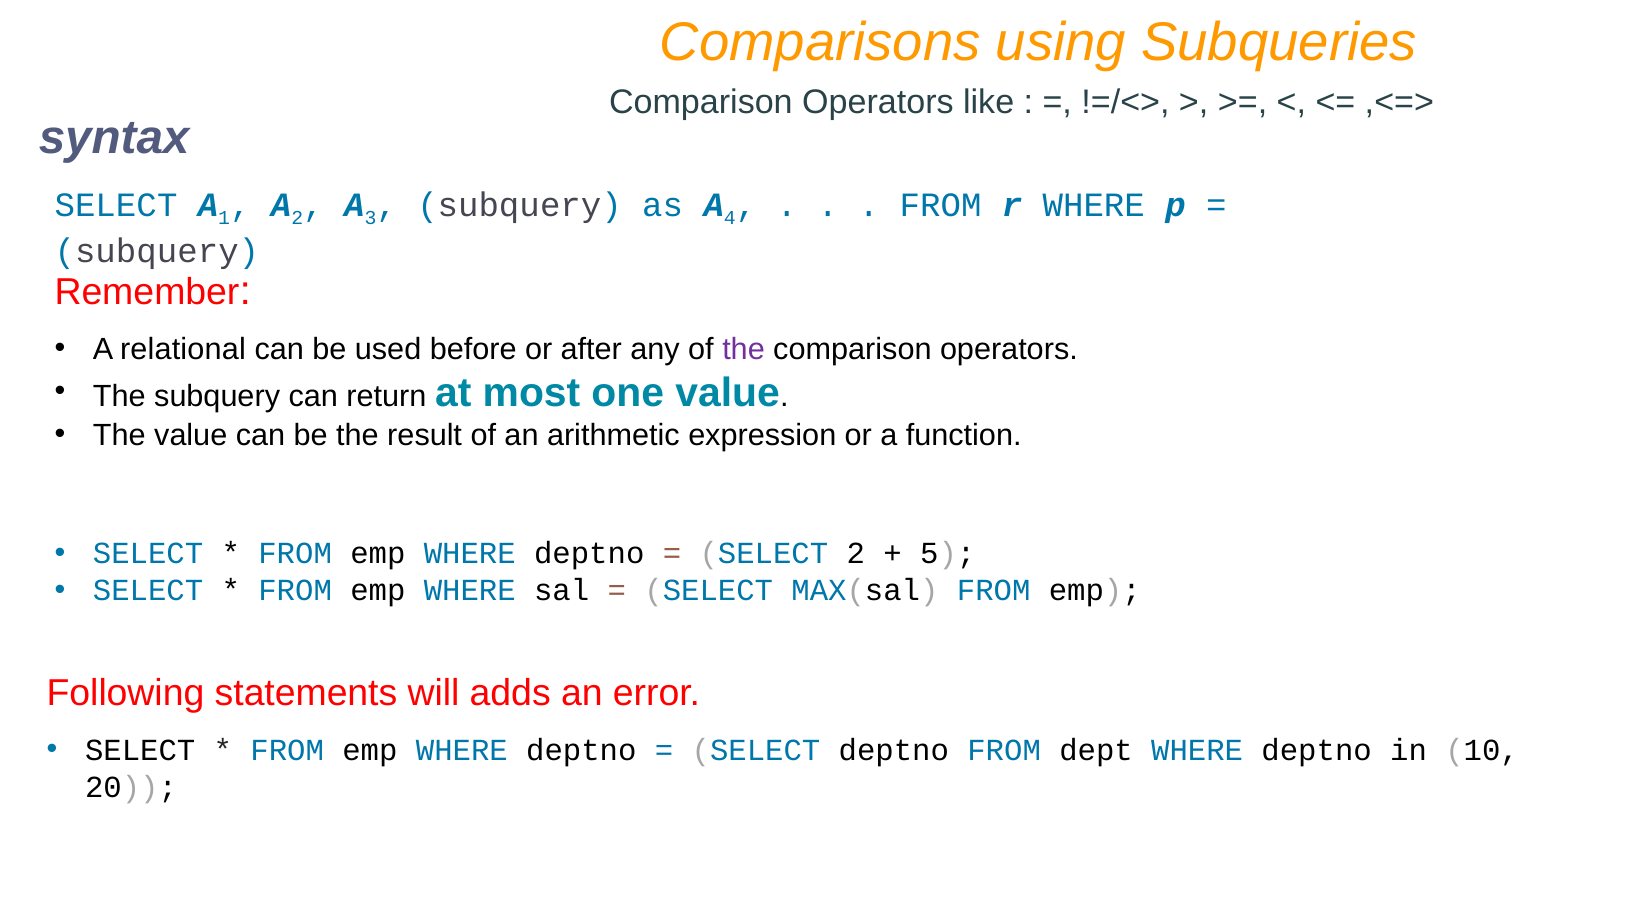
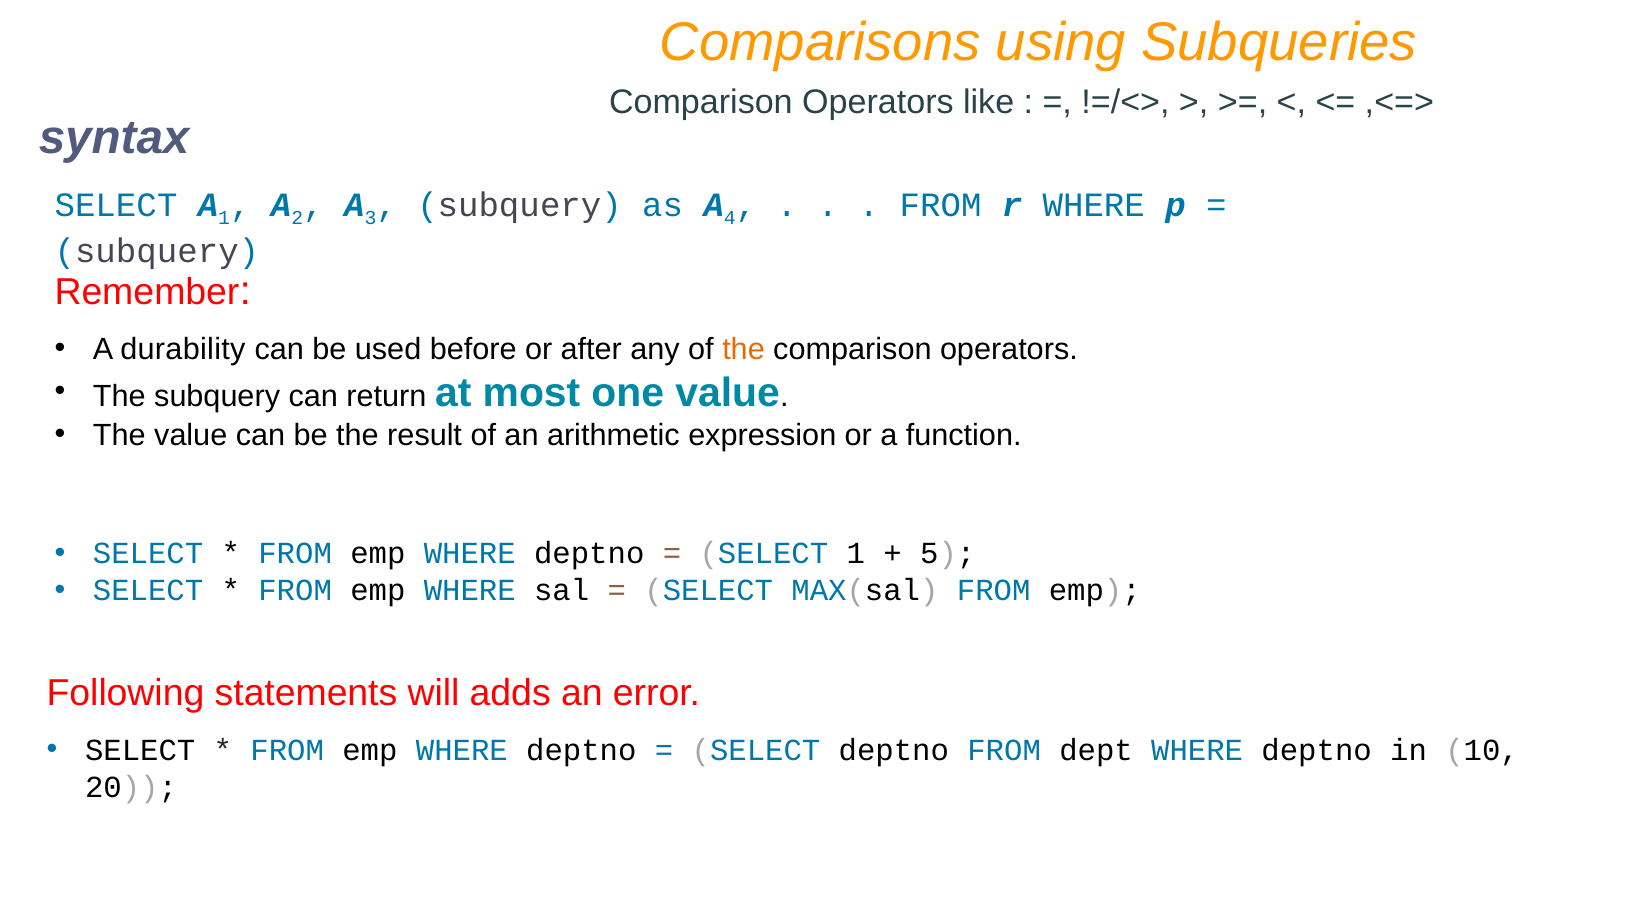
relational: relational -> durability (183, 349)
the colour: purple -> orange (744, 349)
SELECT 2: 2 -> 1 (856, 554)
